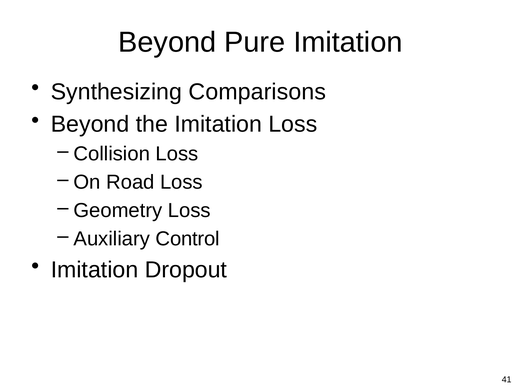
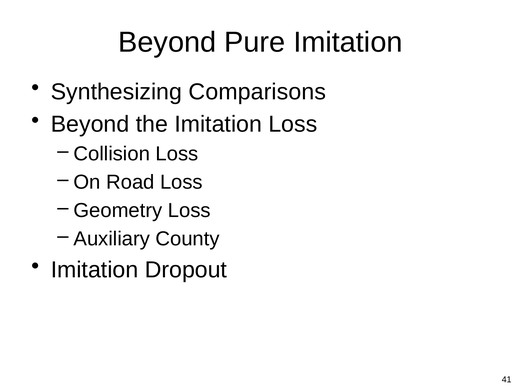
Control: Control -> County (188, 239)
